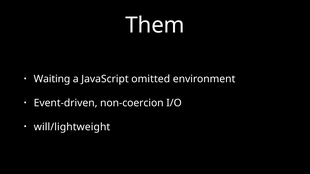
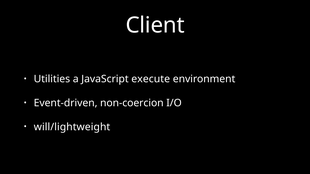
Them: Them -> Client (155, 25)
Waiting: Waiting -> Utilities (52, 79)
omitted: omitted -> execute (151, 79)
